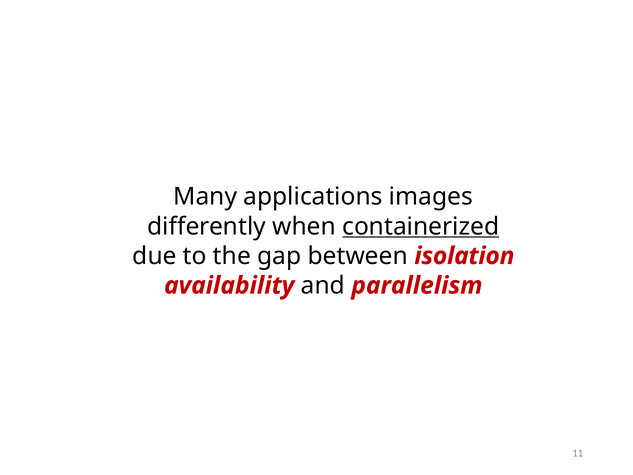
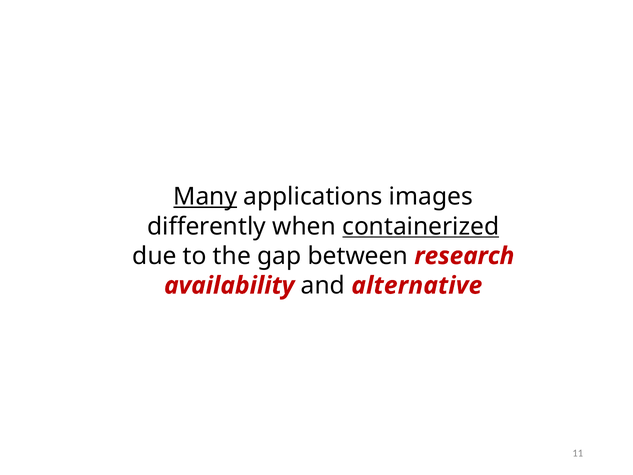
Many underline: none -> present (205, 197)
isolation: isolation -> research (464, 256)
parallelism: parallelism -> alternative (417, 285)
